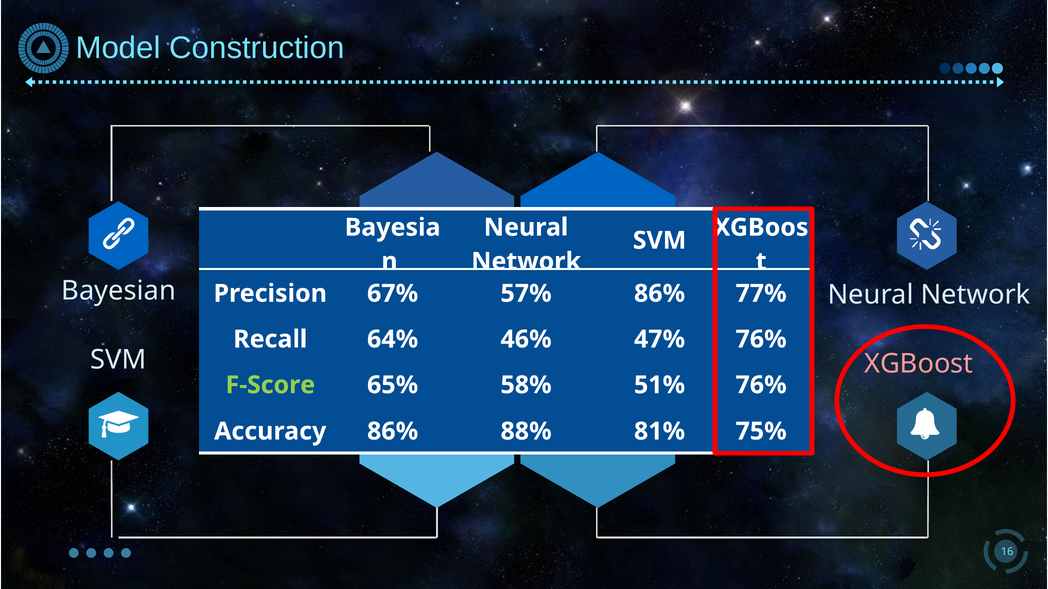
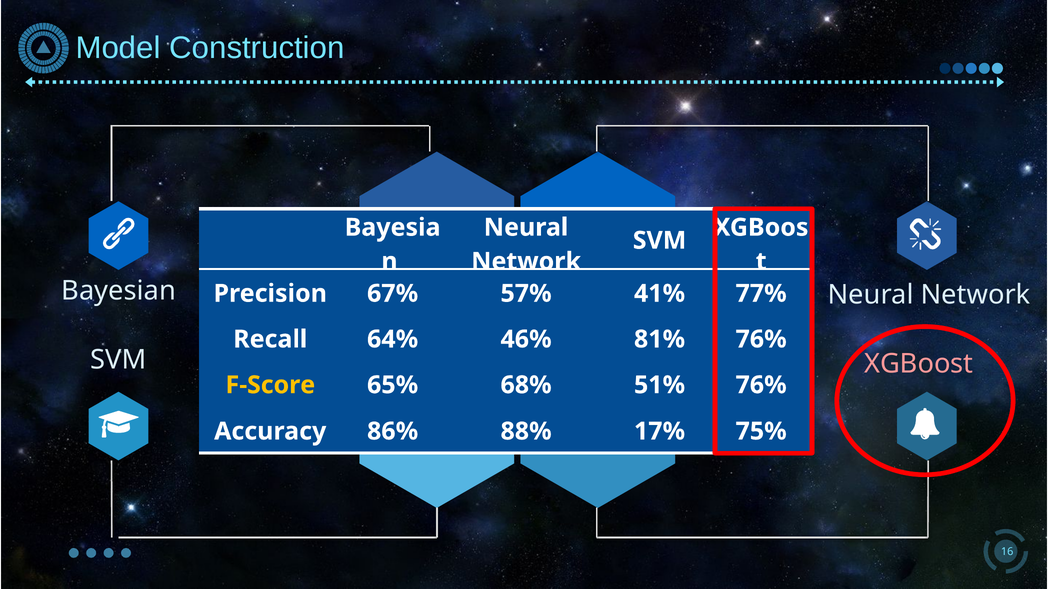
57% 86%: 86% -> 41% (660, 294)
47%: 47% -> 81% (660, 340)
F-Score colour: light green -> yellow (270, 385)
58%: 58% -> 68% (526, 385)
81%: 81% -> 17% (660, 432)
